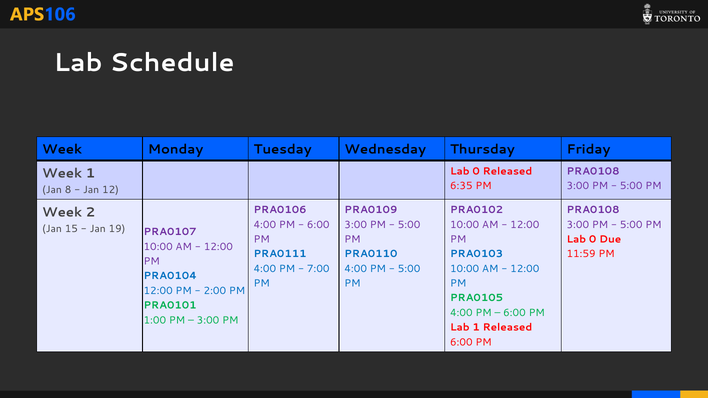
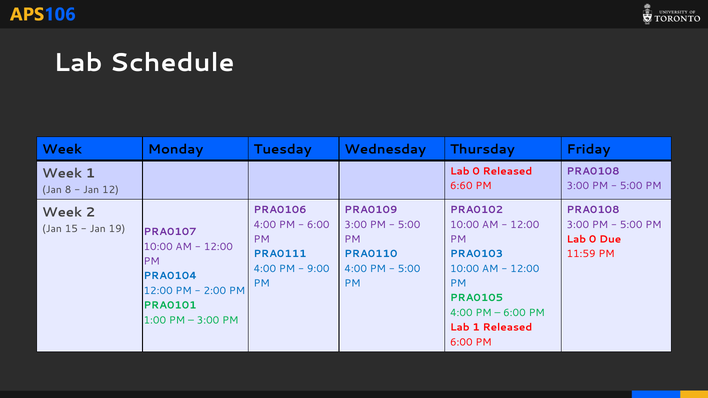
6:35: 6:35 -> 6:60 (461, 186)
7:00: 7:00 -> 9:00 (318, 269)
